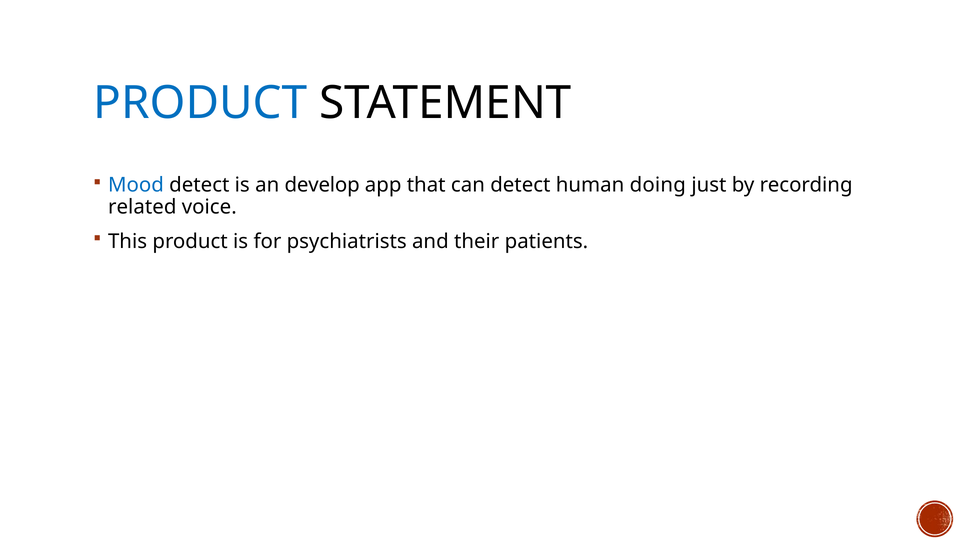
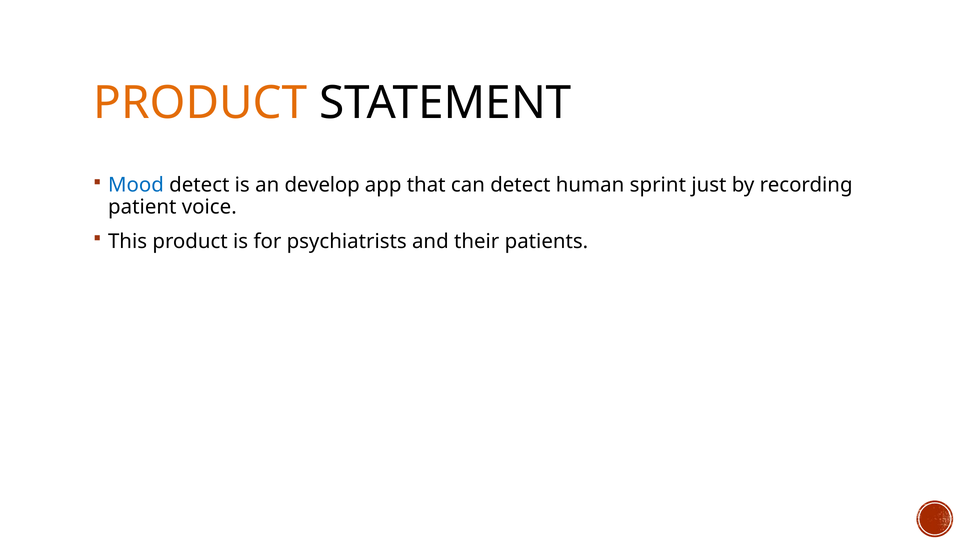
PRODUCT colour: blue -> orange (200, 103)
doing: doing -> sprint (658, 185)
related: related -> patient (142, 207)
